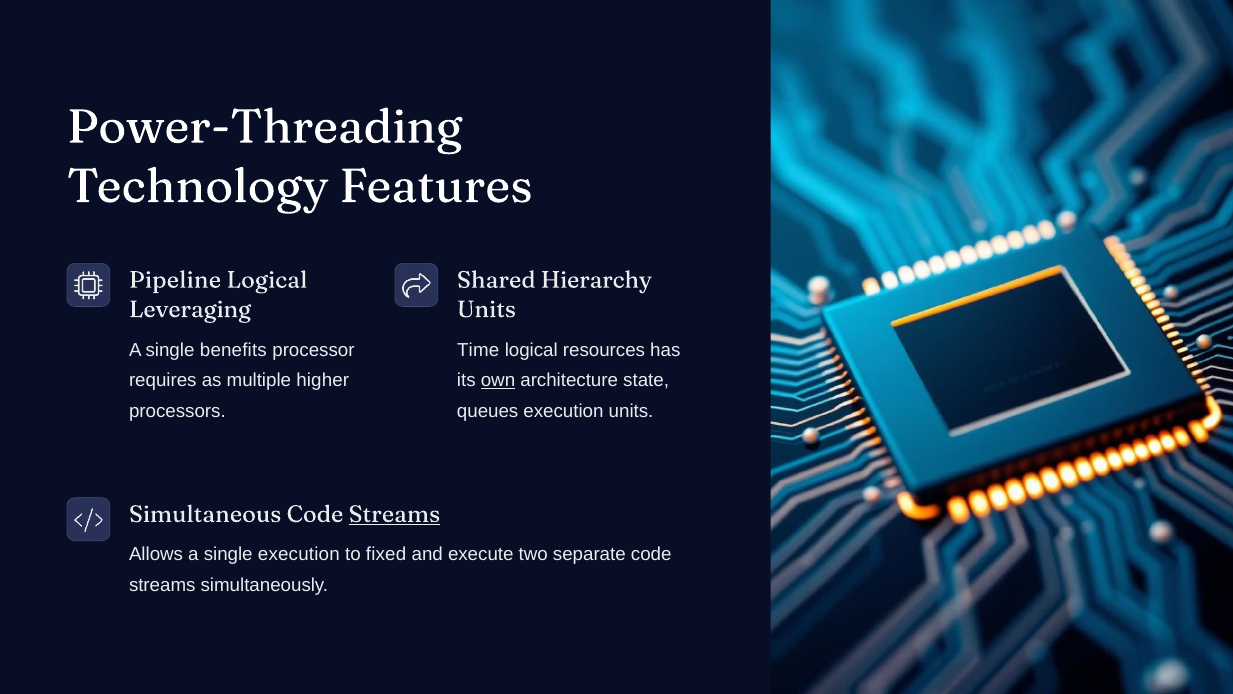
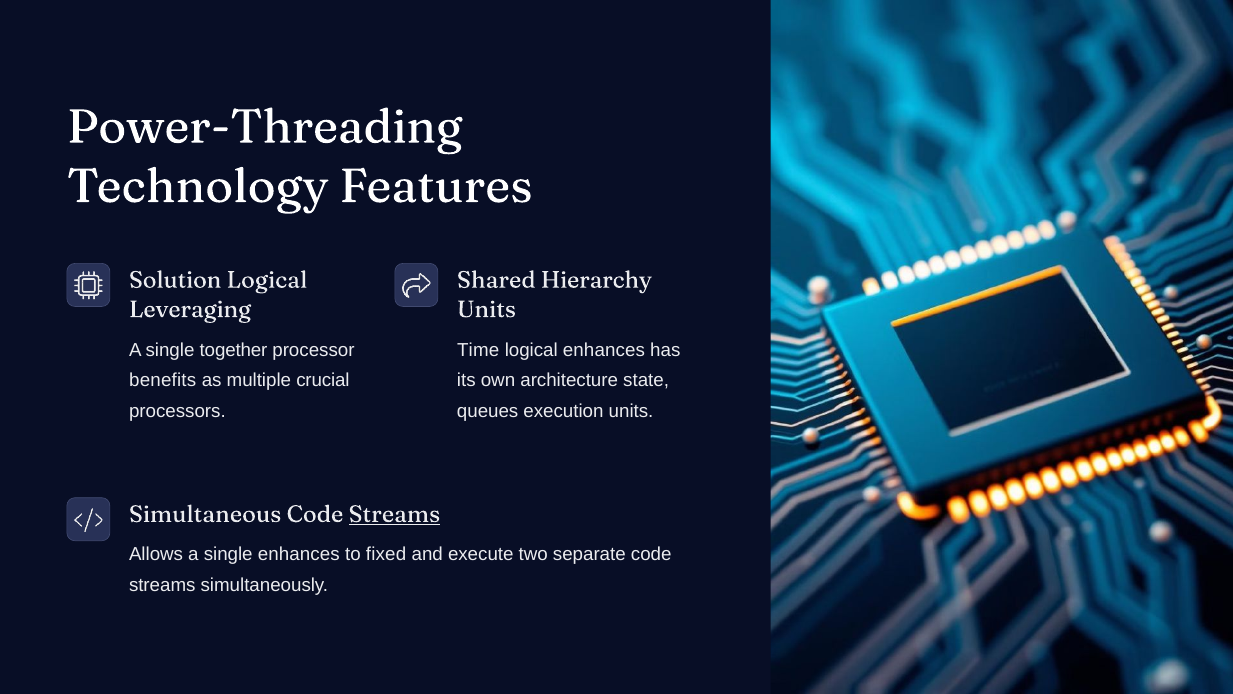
Pipeline: Pipeline -> Solution (175, 280)
benefits: benefits -> together (234, 350)
logical resources: resources -> enhances (604, 350)
requires: requires -> benefits (163, 380)
higher: higher -> crucial (323, 380)
own underline: present -> none (498, 380)
single execution: execution -> enhances (299, 554)
